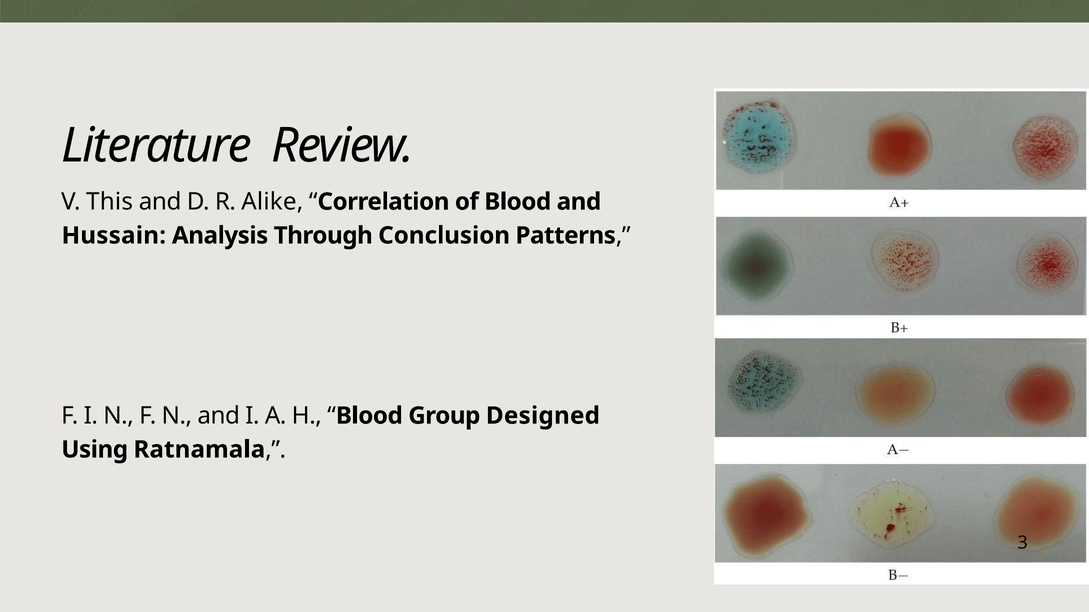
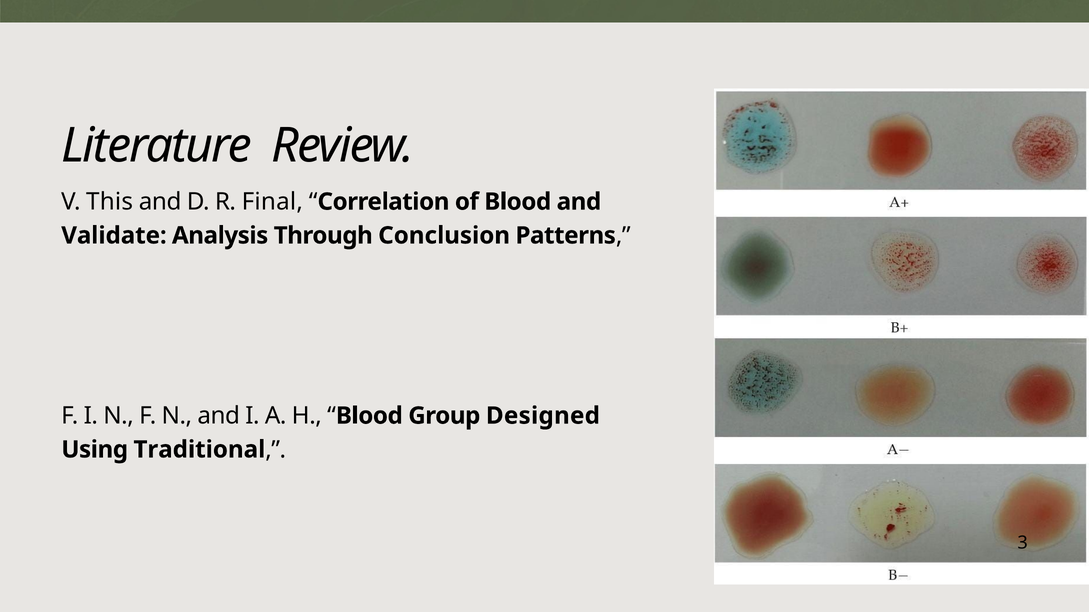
Alike: Alike -> Final (272, 202)
Hussain: Hussain -> Validate (114, 236)
Ratnamala: Ratnamala -> Traditional (199, 450)
